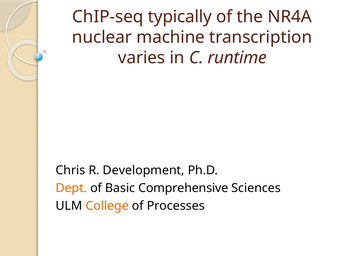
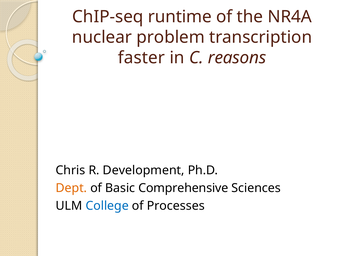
typically: typically -> runtime (180, 17)
machine: machine -> problem (171, 37)
varies: varies -> faster (141, 58)
runtime: runtime -> reasons (237, 58)
College colour: orange -> blue (107, 206)
